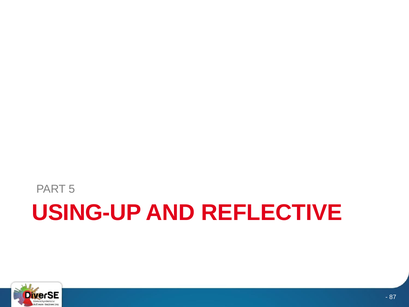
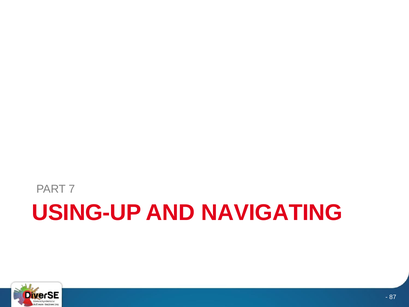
5: 5 -> 7 (72, 189)
REFLECTIVE: REFLECTIVE -> NAVIGATING (272, 212)
